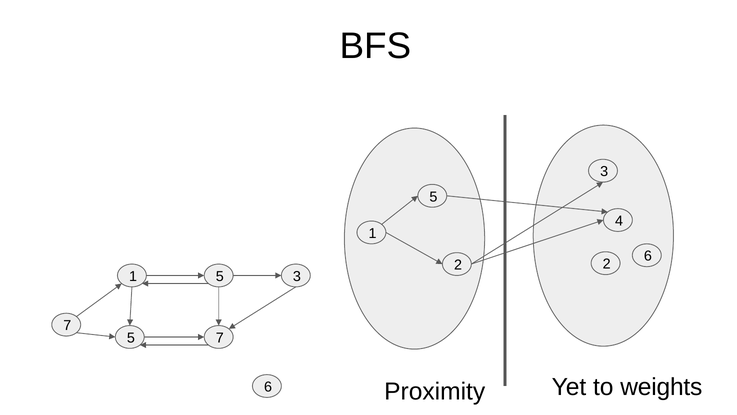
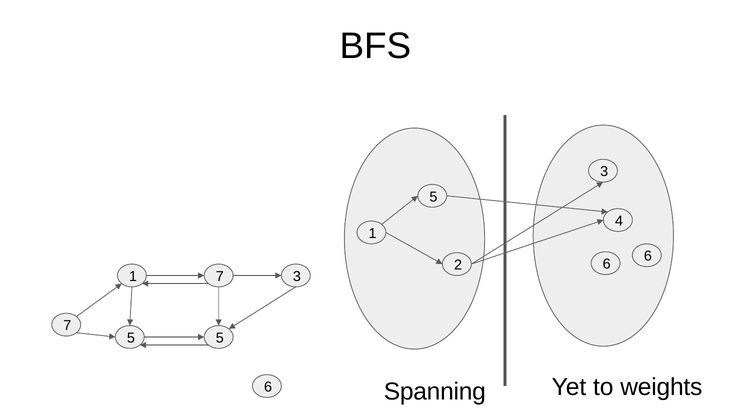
2 2: 2 -> 6 (607, 264)
1 5: 5 -> 7 (220, 276)
5 7: 7 -> 5 (220, 338)
Proximity: Proximity -> Spanning (435, 391)
